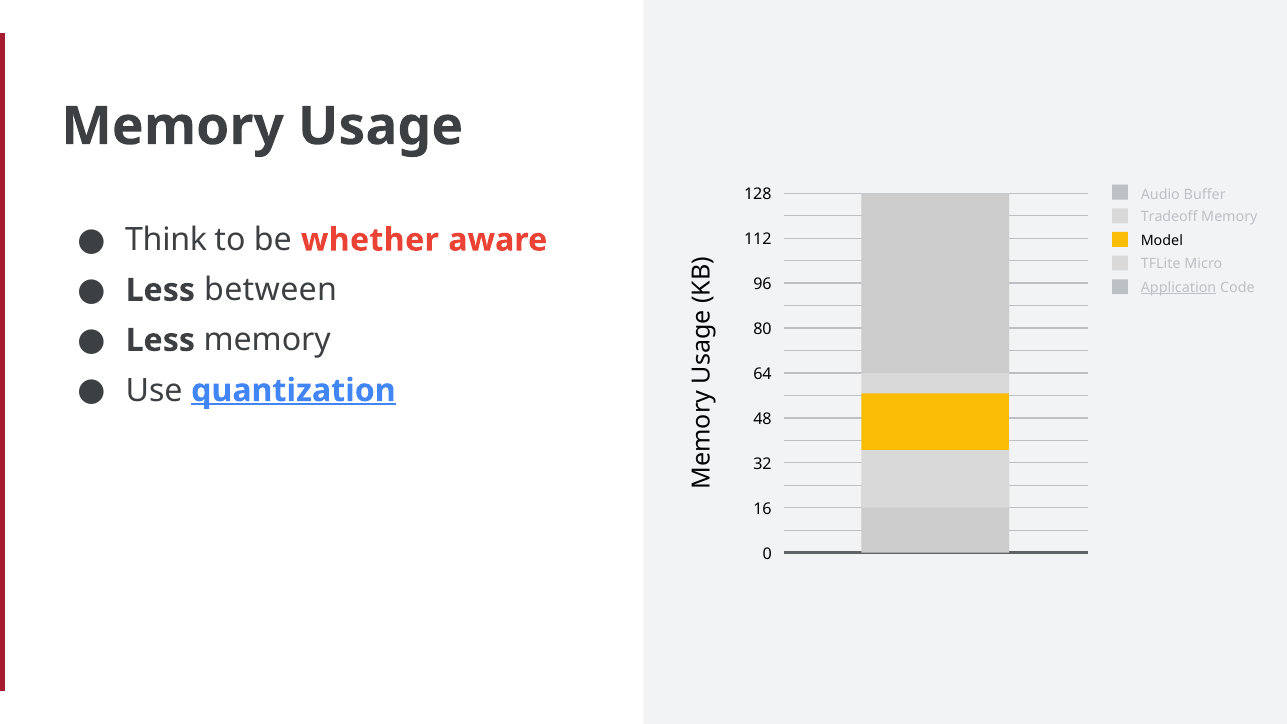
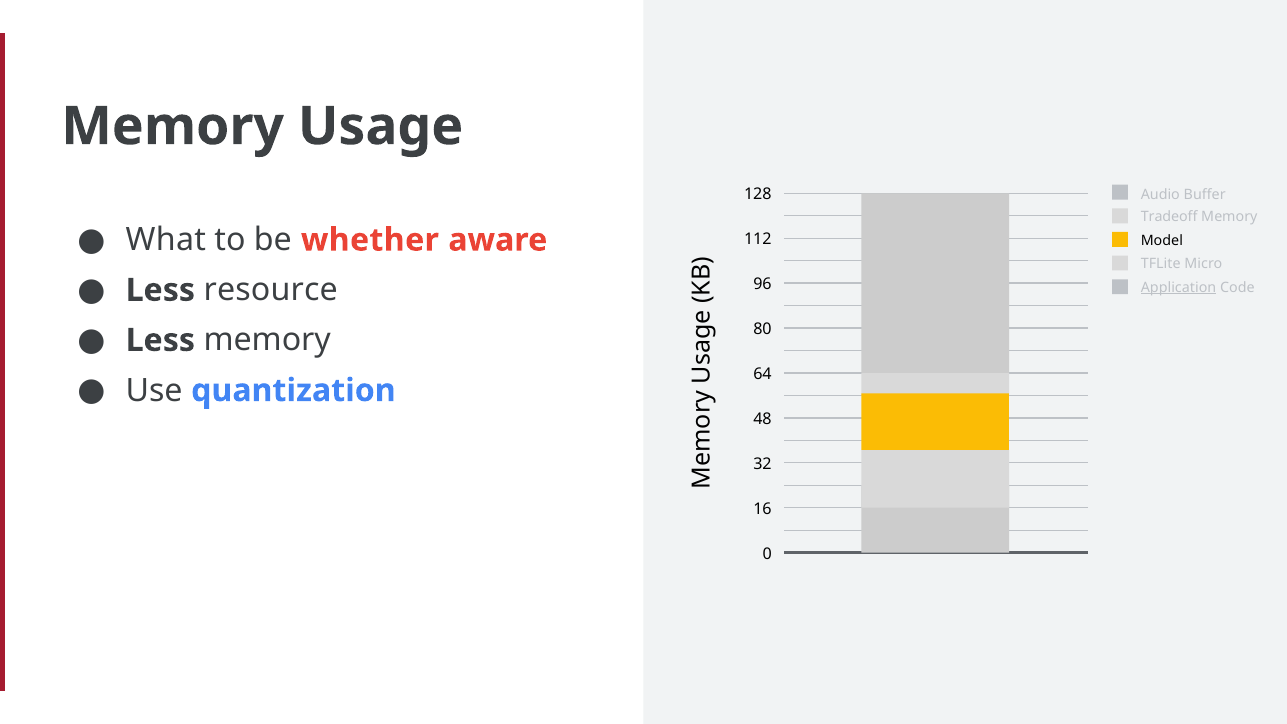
Think: Think -> What (166, 240)
between: between -> resource (271, 290)
quantization underline: present -> none (293, 390)
